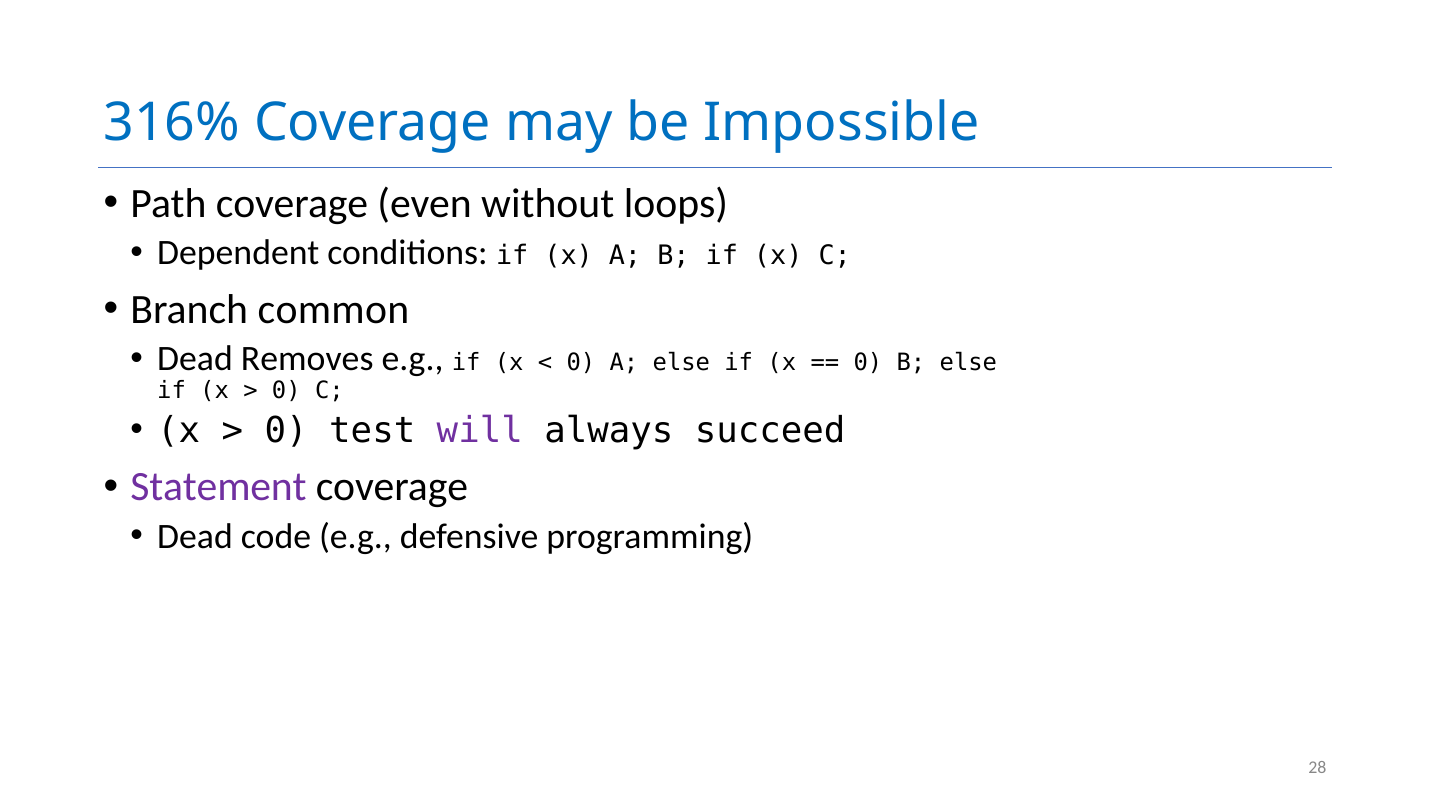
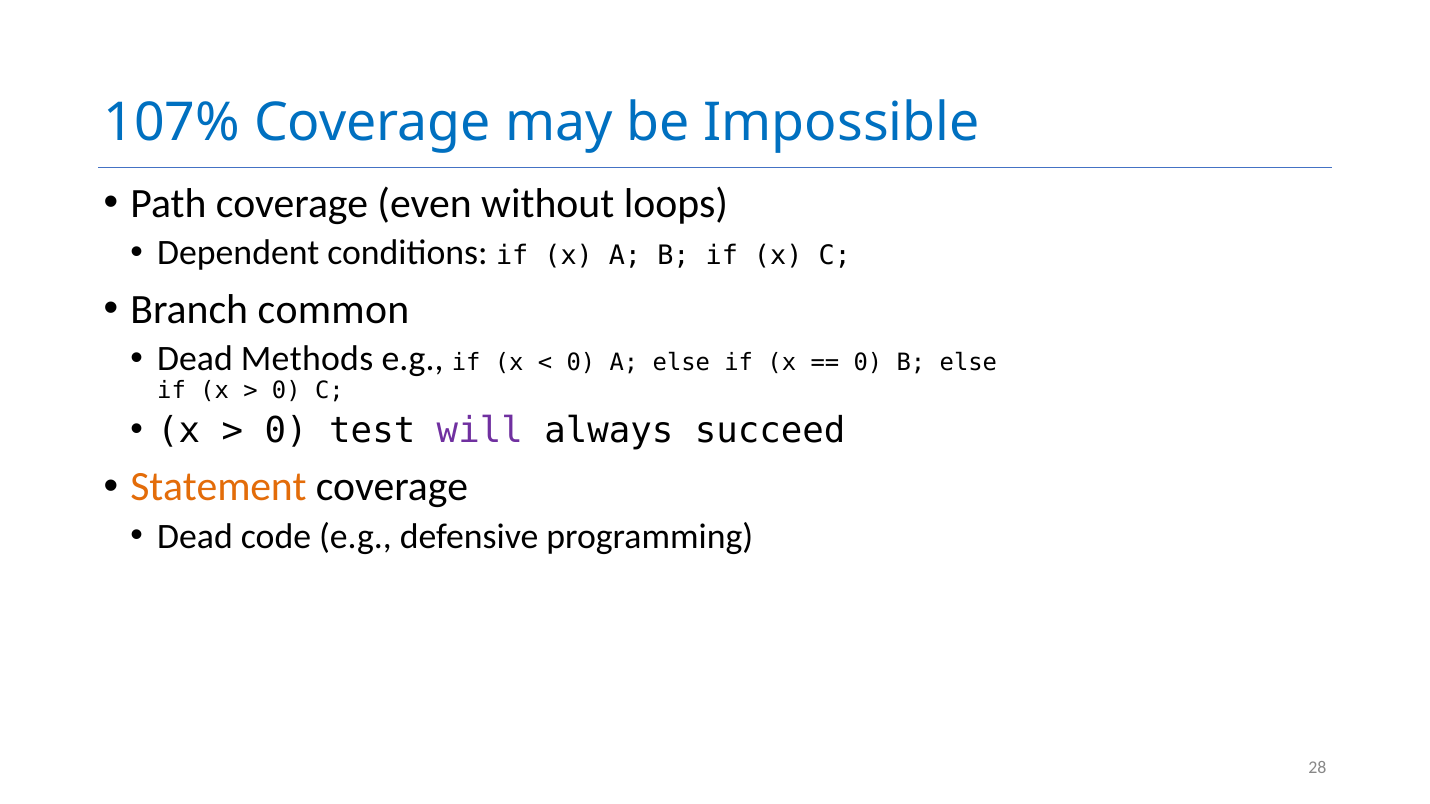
316%: 316% -> 107% (172, 123)
Removes: Removes -> Methods (307, 359)
Statement colour: purple -> orange (219, 487)
